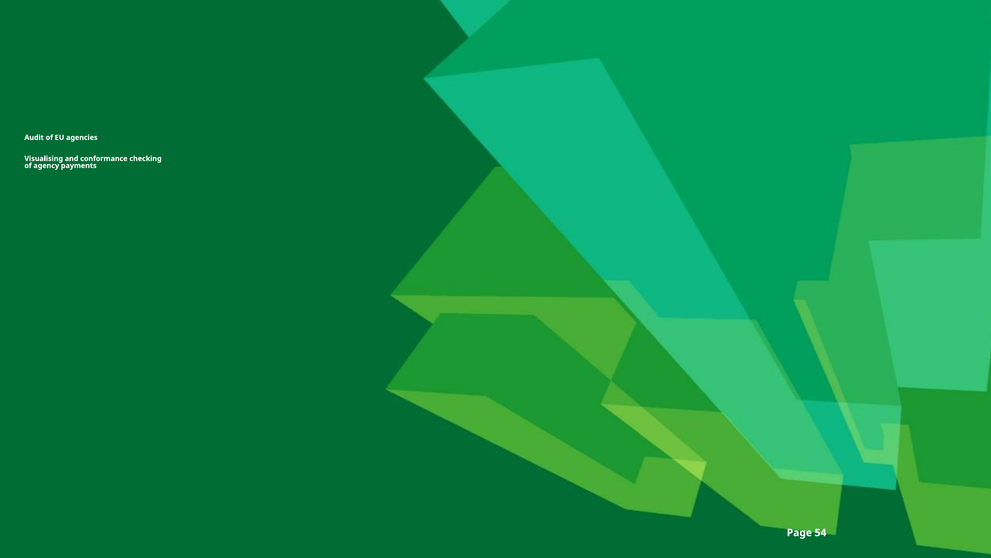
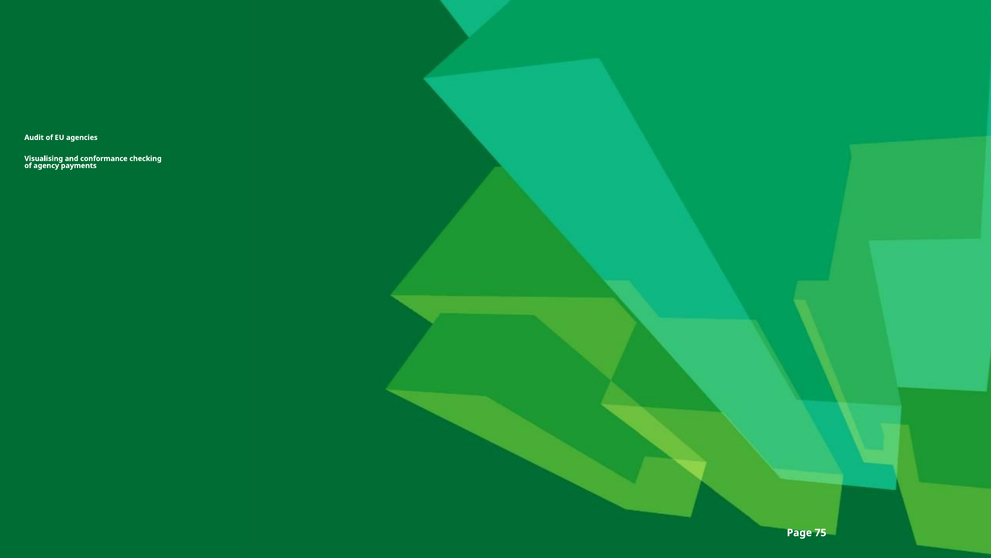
54: 54 -> 75 (820, 532)
